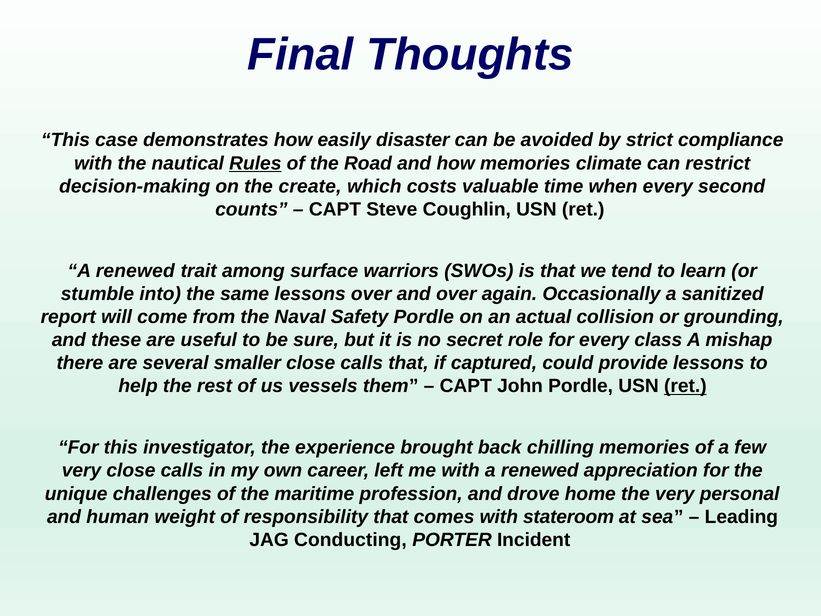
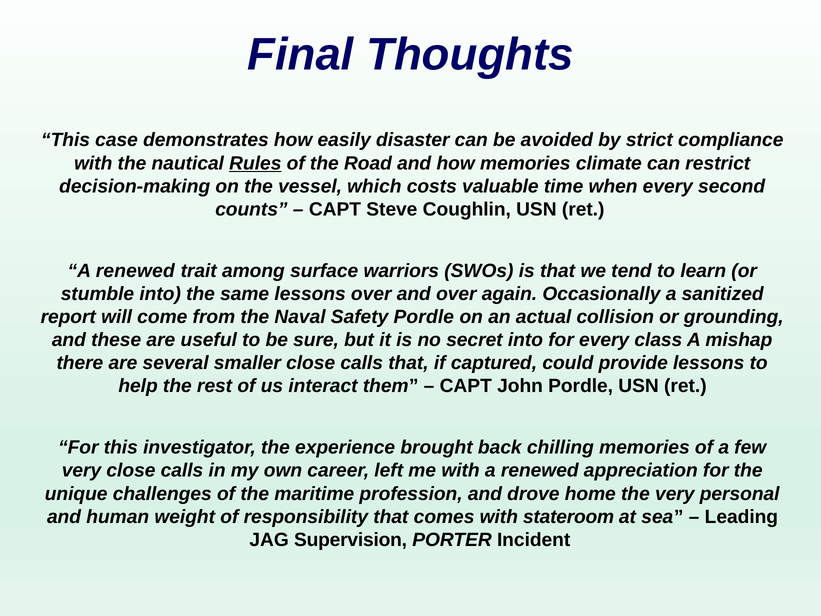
create: create -> vessel (310, 186)
secret role: role -> into (525, 340)
vessels: vessels -> interact (323, 386)
ret underline: present -> none (685, 386)
Conducting: Conducting -> Supervision (351, 540)
